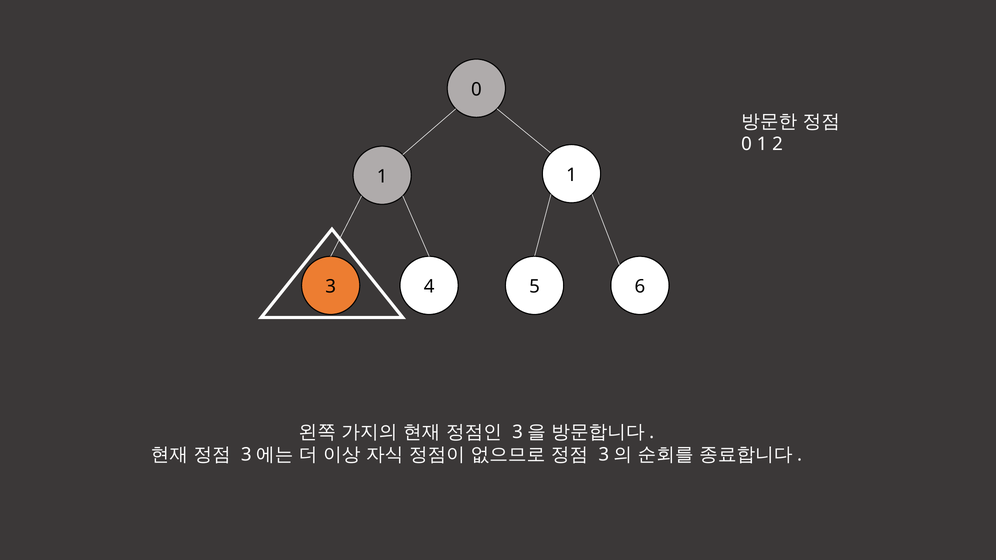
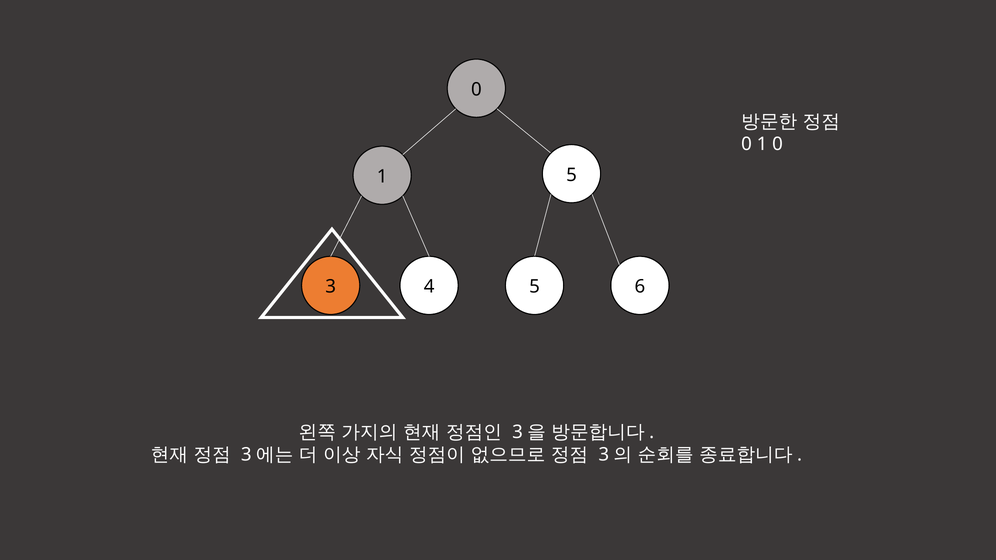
1 2: 2 -> 0 (778, 144)
1 1: 1 -> 5 (572, 175)
